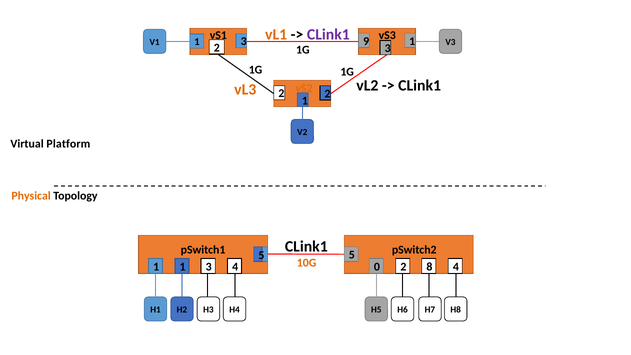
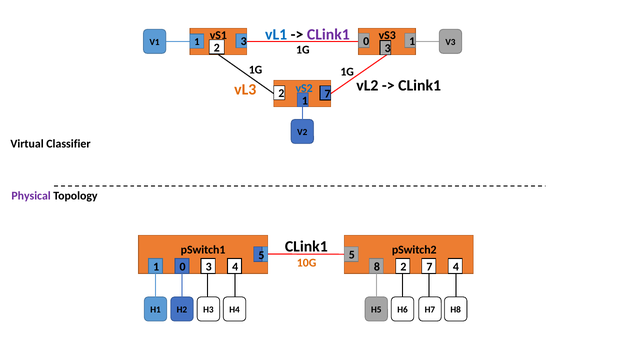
vL1 colour: orange -> blue (276, 35)
3 9: 9 -> 0 (366, 41)
vS2 colour: orange -> blue (304, 88)
2: 2 -> 7 (328, 94)
Platform: Platform -> Classifier (68, 144)
Physical colour: orange -> purple (31, 196)
1 1: 1 -> 0 (183, 267)
0: 0 -> 8 (377, 267)
8: 8 -> 7 (429, 267)
